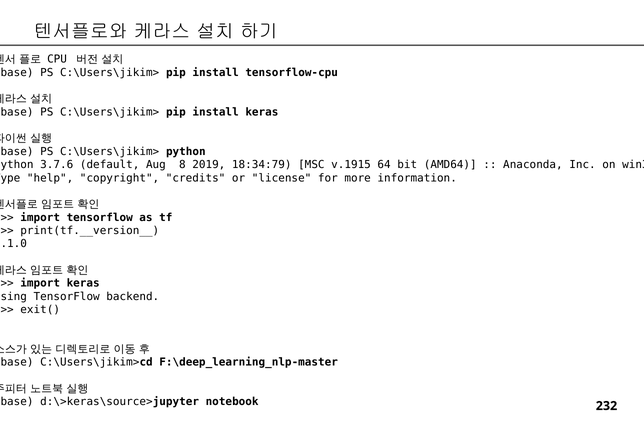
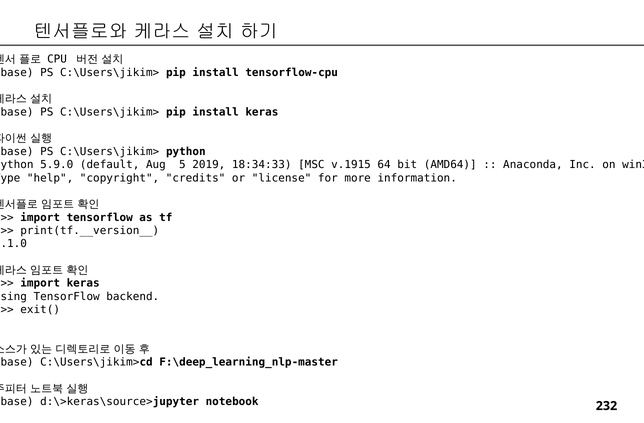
3.7.6: 3.7.6 -> 5.9.0 (57, 165)
8: 8 -> 5 (182, 165)
18:34:79: 18:34:79 -> 18:34:33 (262, 165)
